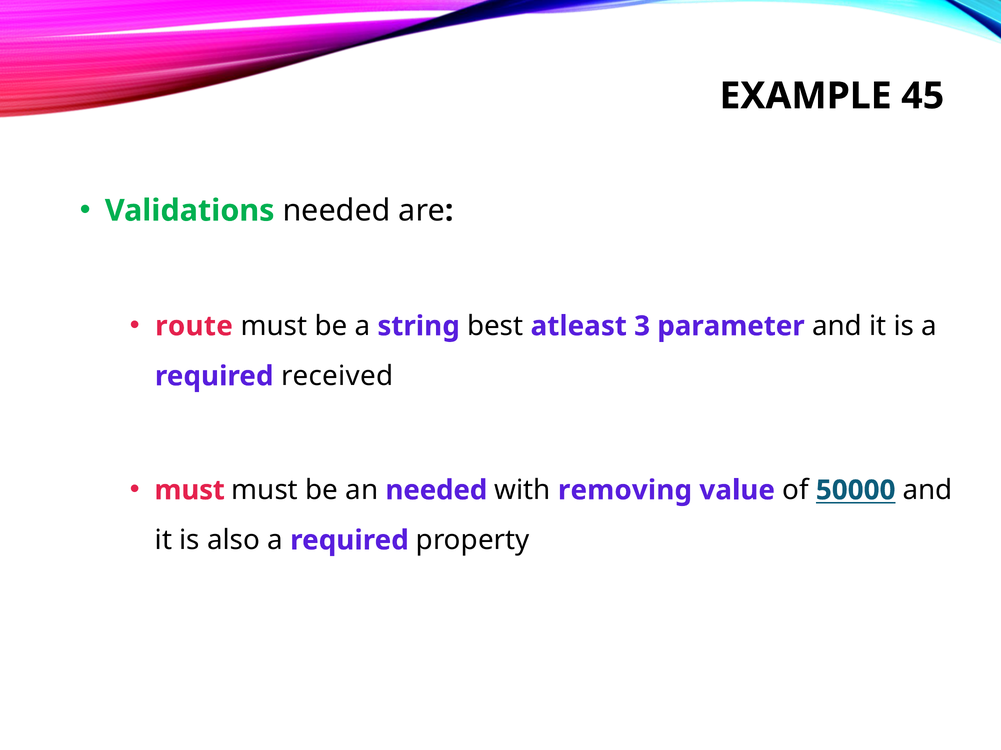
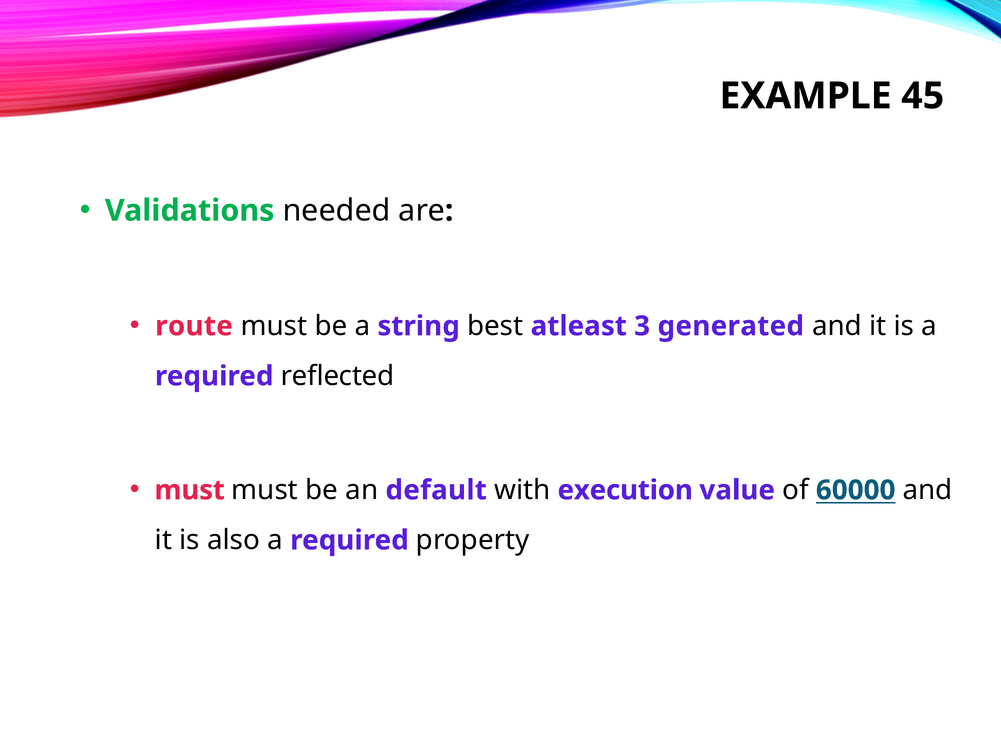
parameter: parameter -> generated (731, 326)
received: received -> reflected (338, 377)
an needed: needed -> default (436, 491)
removing: removing -> execution (625, 491)
50000: 50000 -> 60000 (856, 491)
